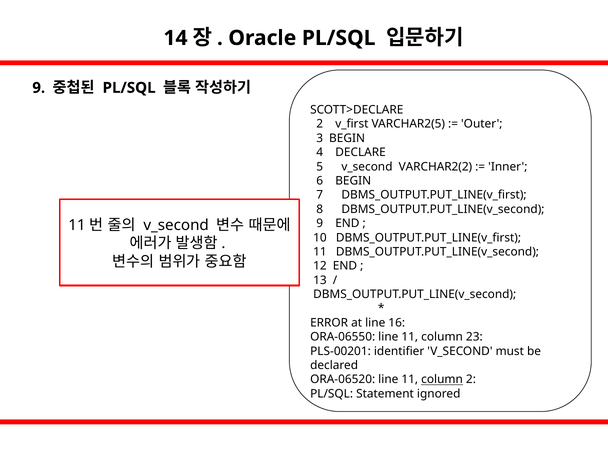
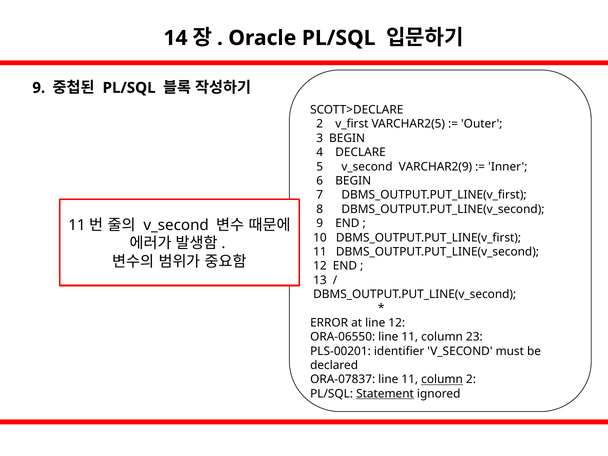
VARCHAR2(2: VARCHAR2(2 -> VARCHAR2(9 (435, 167)
line 16: 16 -> 12 (397, 323)
ORA-06520: ORA-06520 -> ORA-07837 (343, 380)
Statement underline: none -> present (385, 394)
